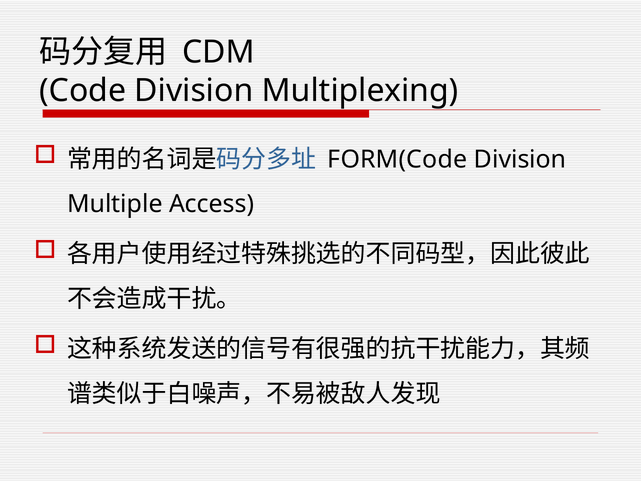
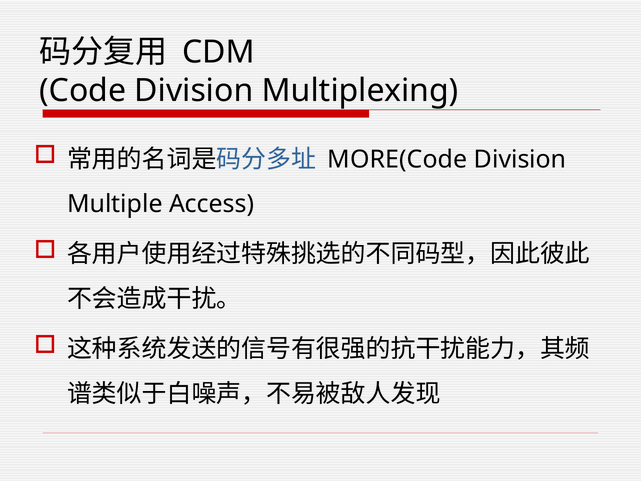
FORM(Code: FORM(Code -> MORE(Code (397, 159)
